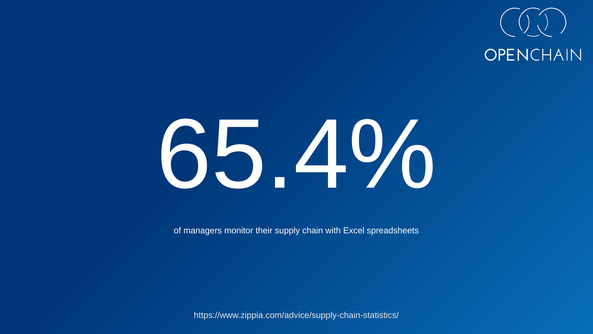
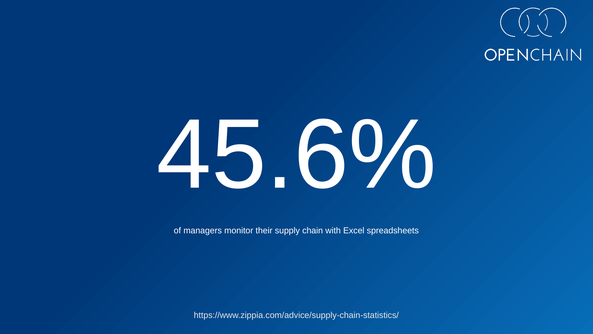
65.4%: 65.4% -> 45.6% (296, 155)
